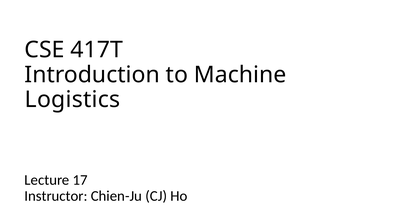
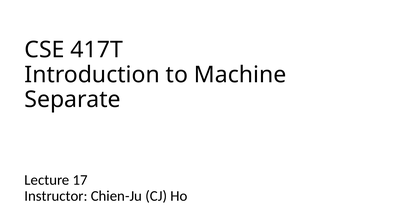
Logistics: Logistics -> Separate (73, 100)
